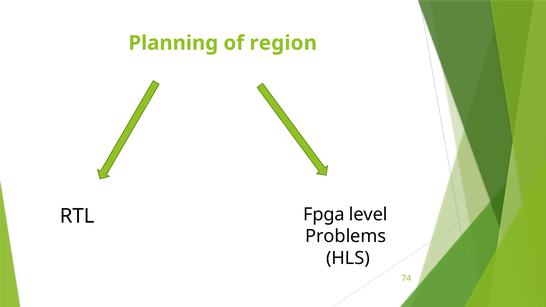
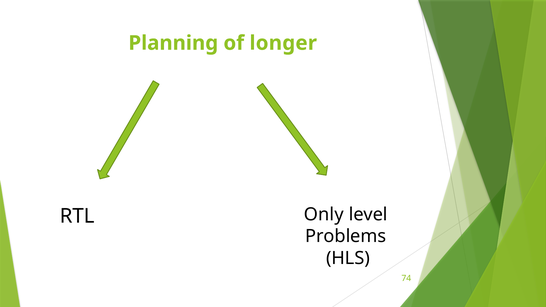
region: region -> longer (283, 43)
Fpga: Fpga -> Only (324, 215)
